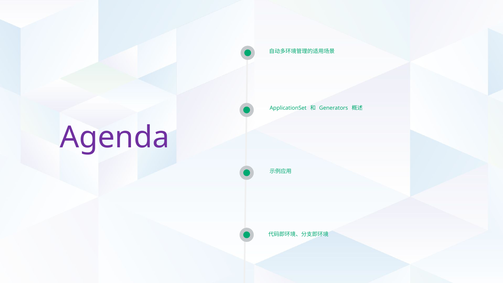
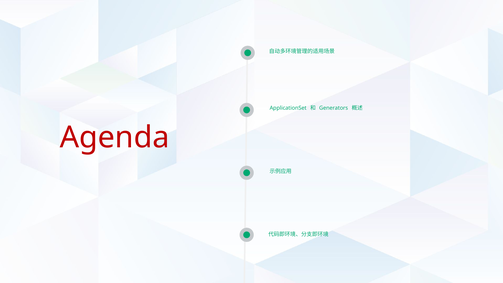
Agenda colour: purple -> red (115, 138)
